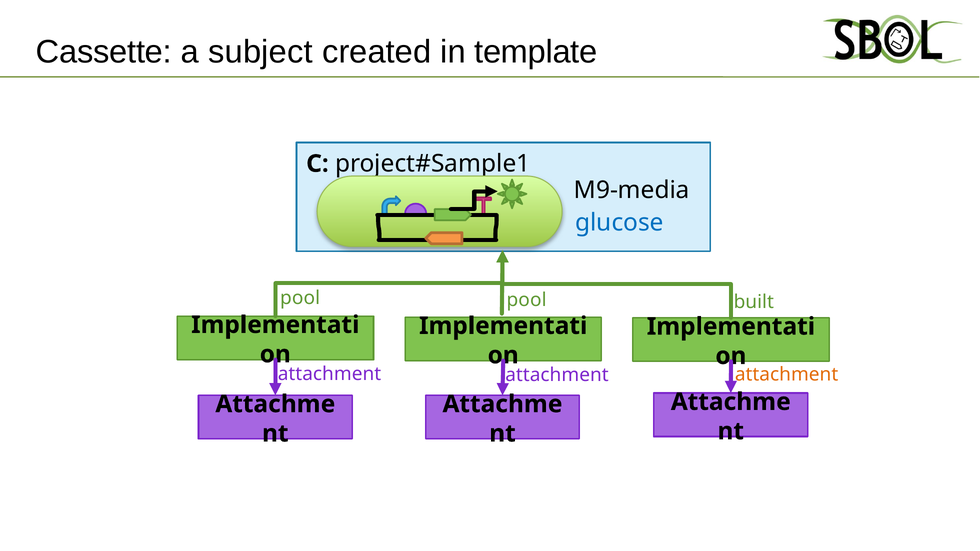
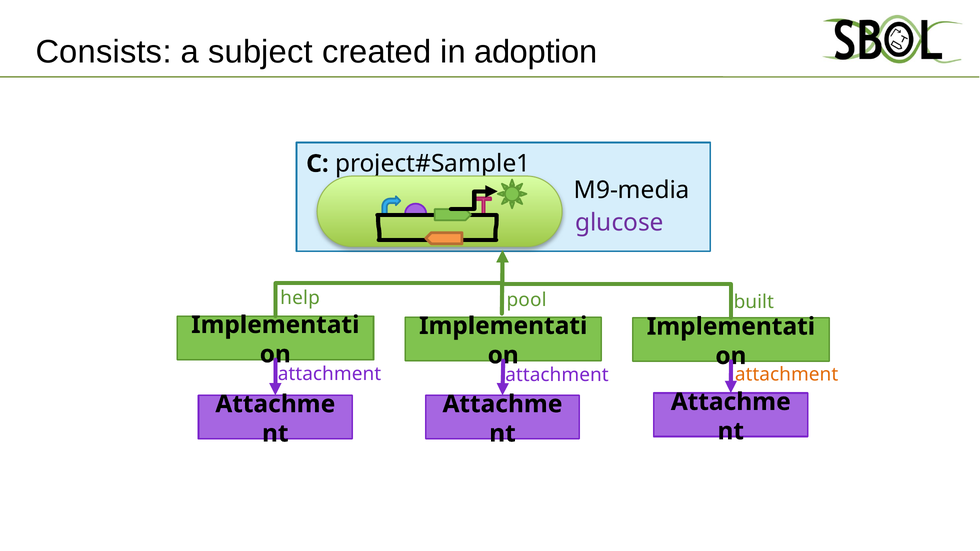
Cassette: Cassette -> Consists (104, 52)
template: template -> adoption (536, 52)
glucose colour: blue -> purple (619, 223)
pool: pool -> help (300, 298)
